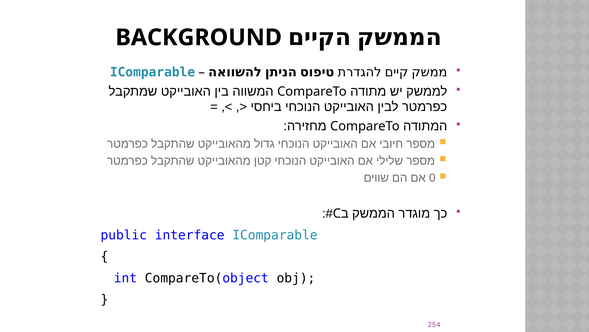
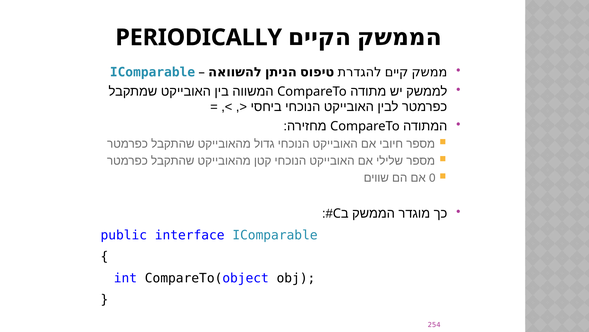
BACKGROUND: BACKGROUND -> PERIODICALLY (199, 37)
